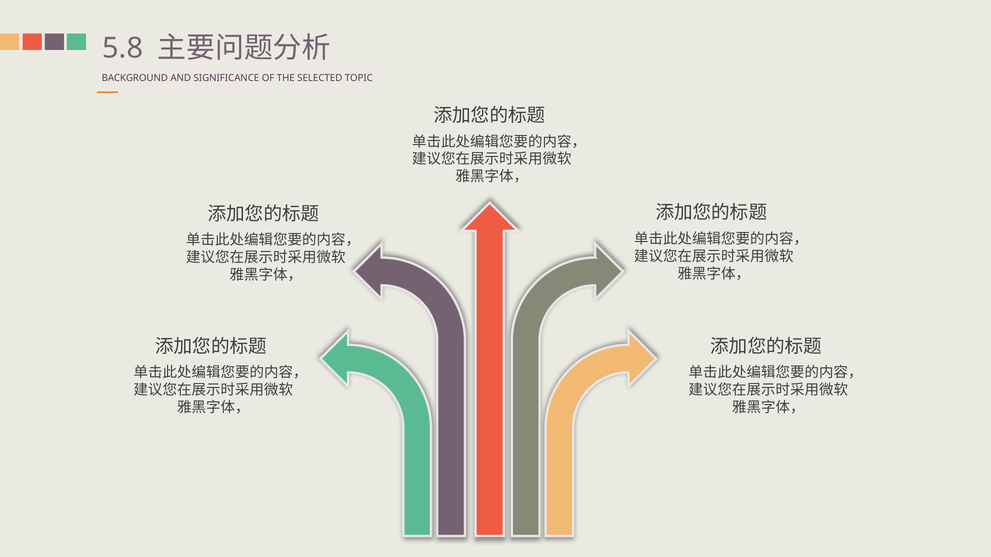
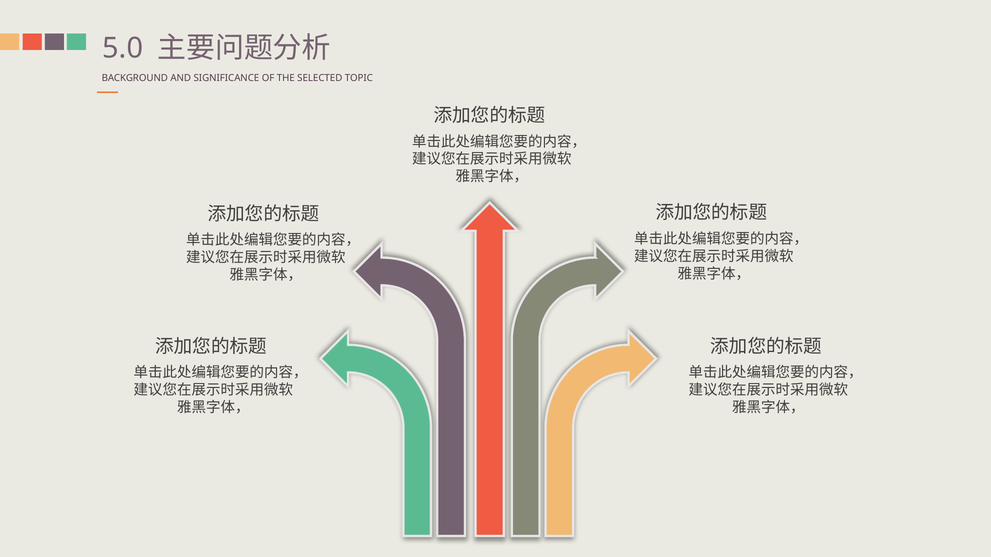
5.8: 5.8 -> 5.0 (123, 48)
